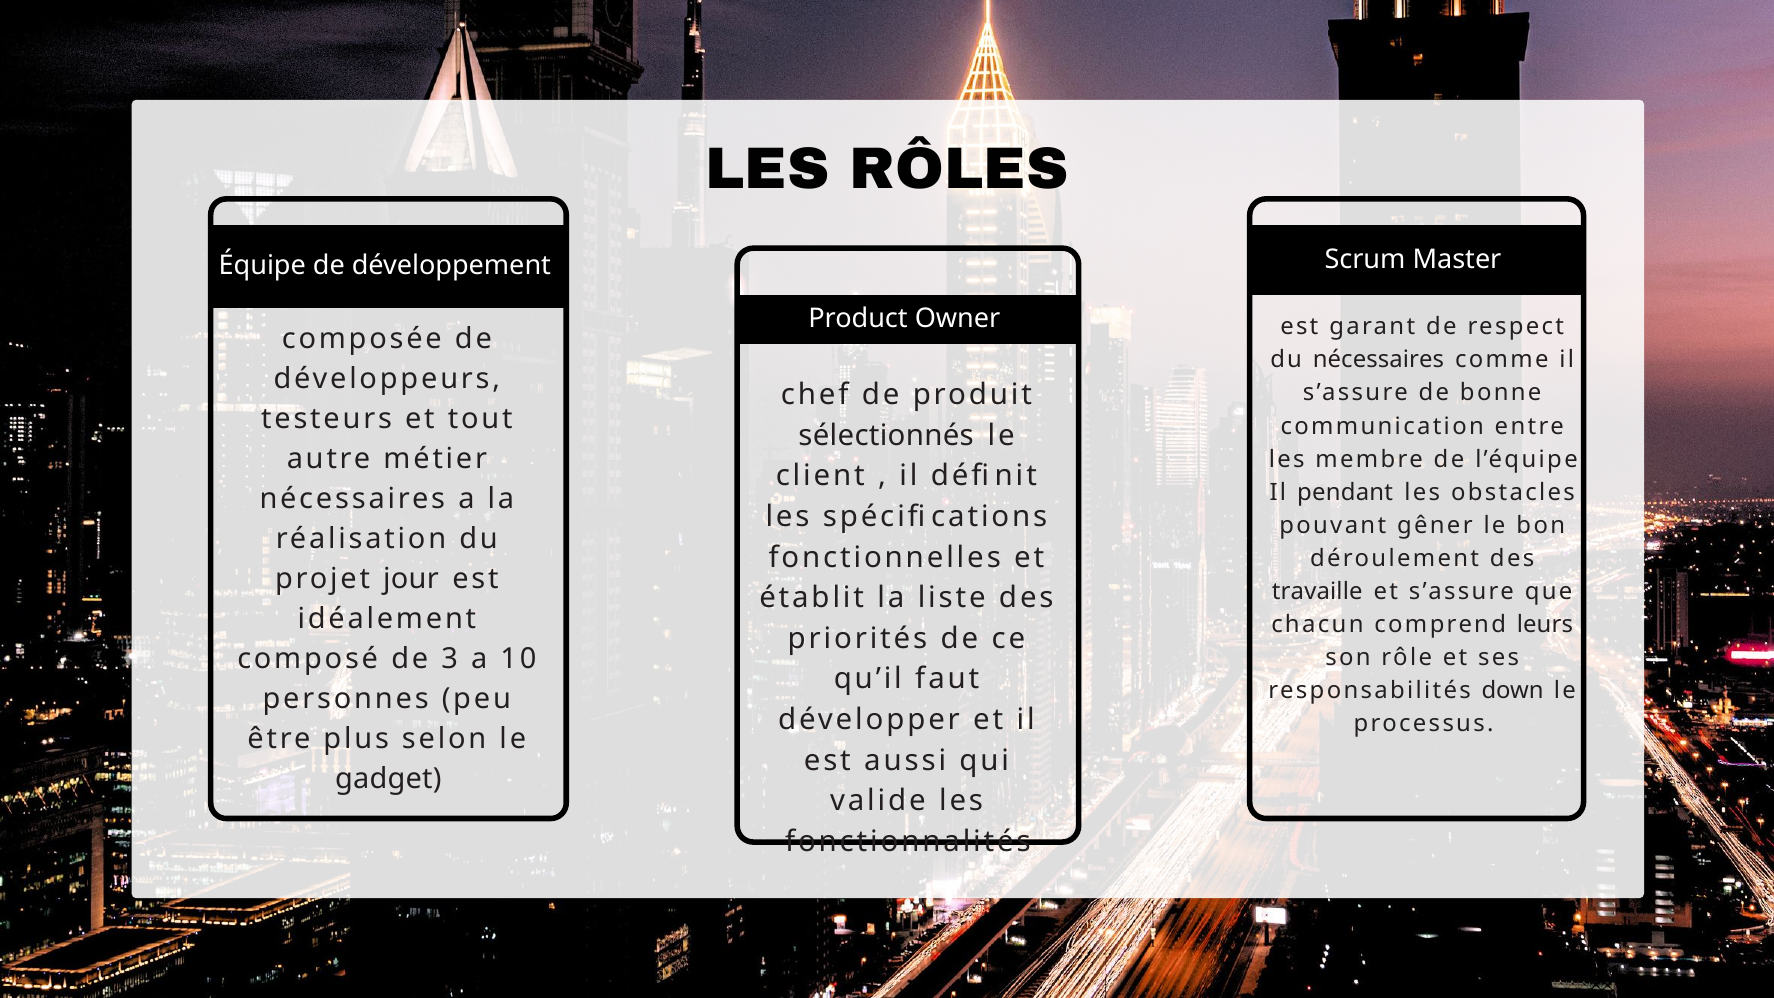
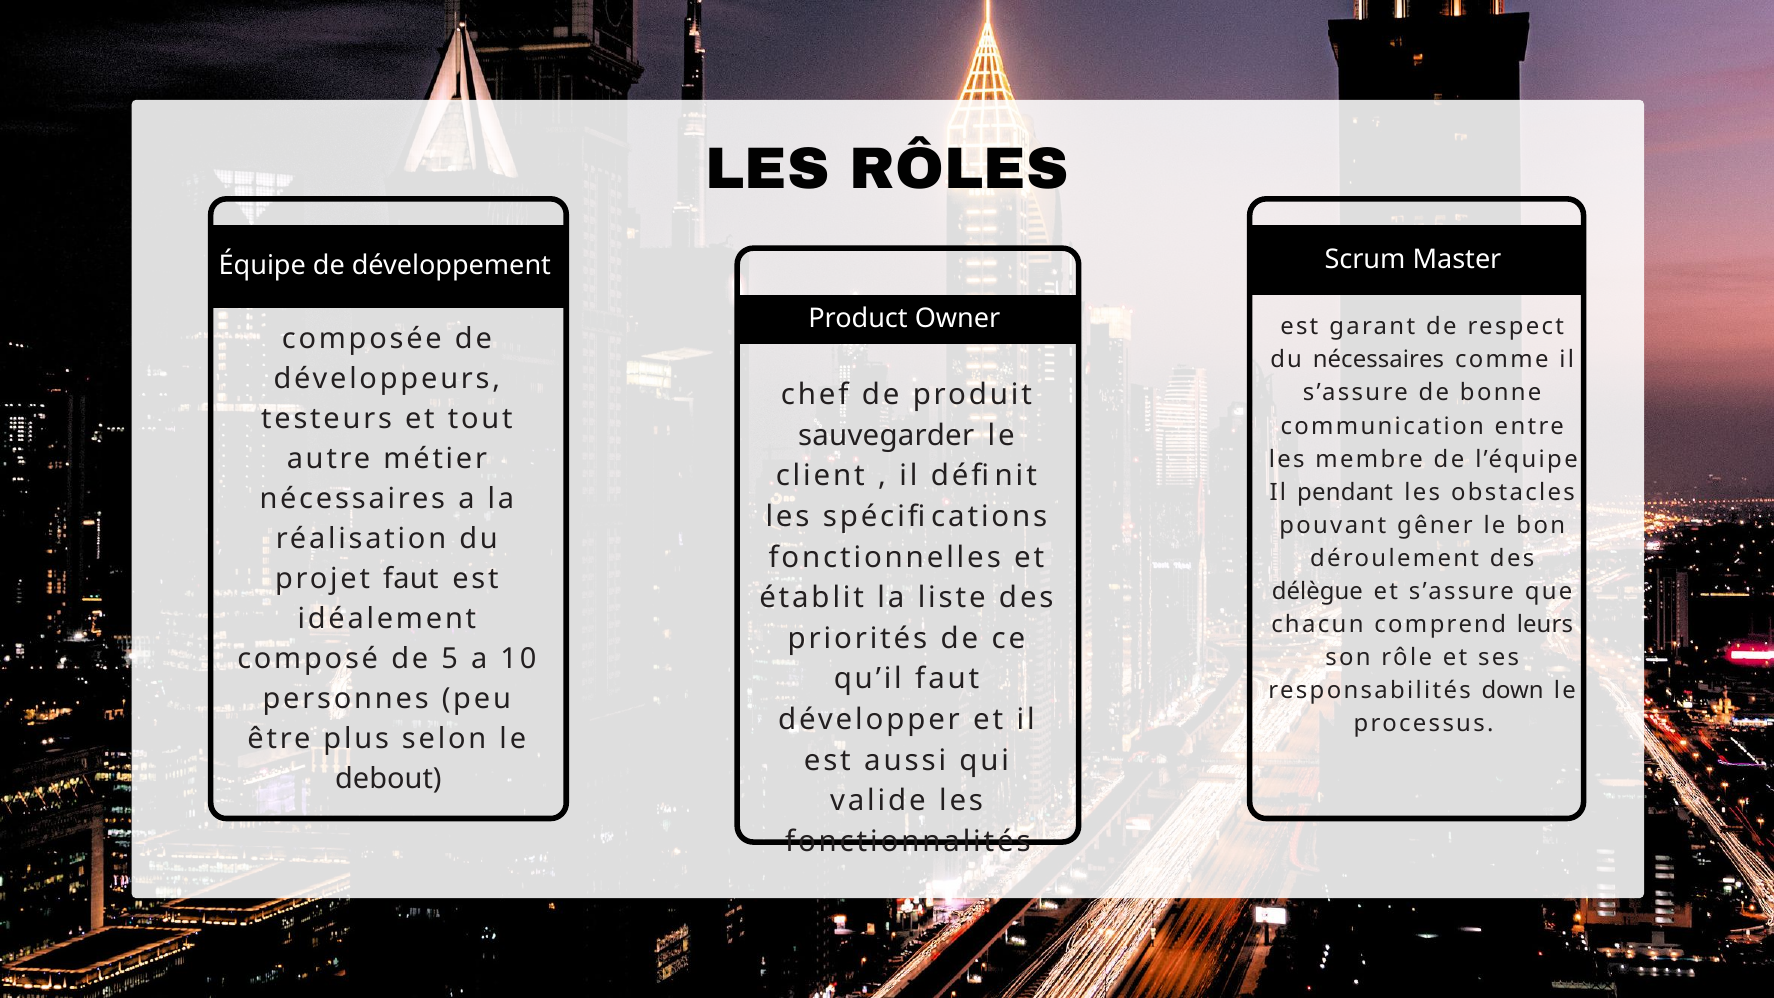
sélectionnés: sélectionnés -> sauvegarder (886, 435)
projet jour: jour -> faut (411, 578)
travaille: travaille -> délègue (1317, 591)
3: 3 -> 5 (450, 658)
gadget: gadget -> debout (388, 778)
